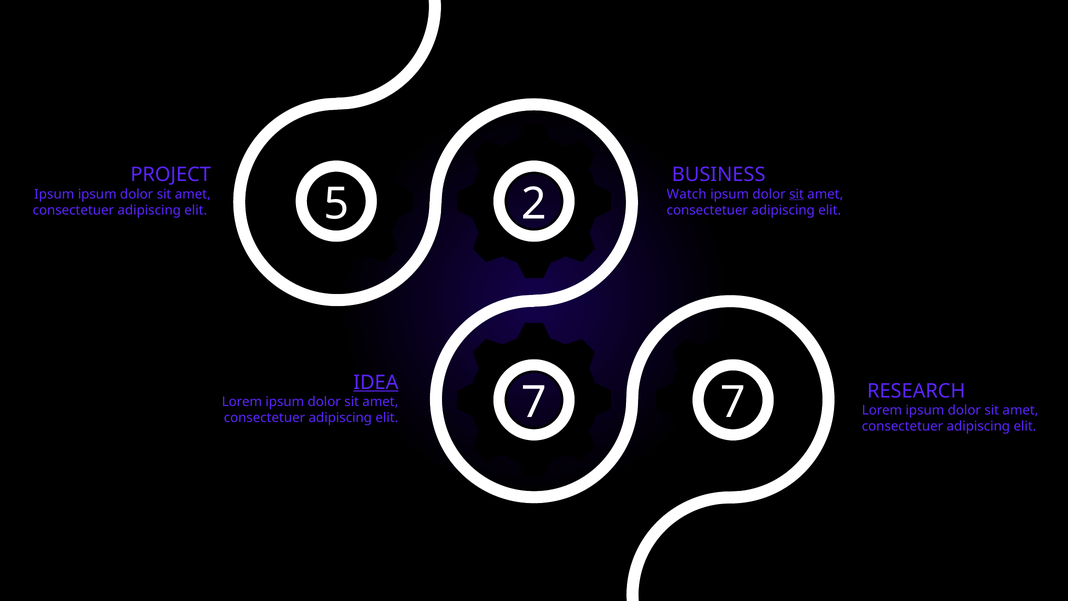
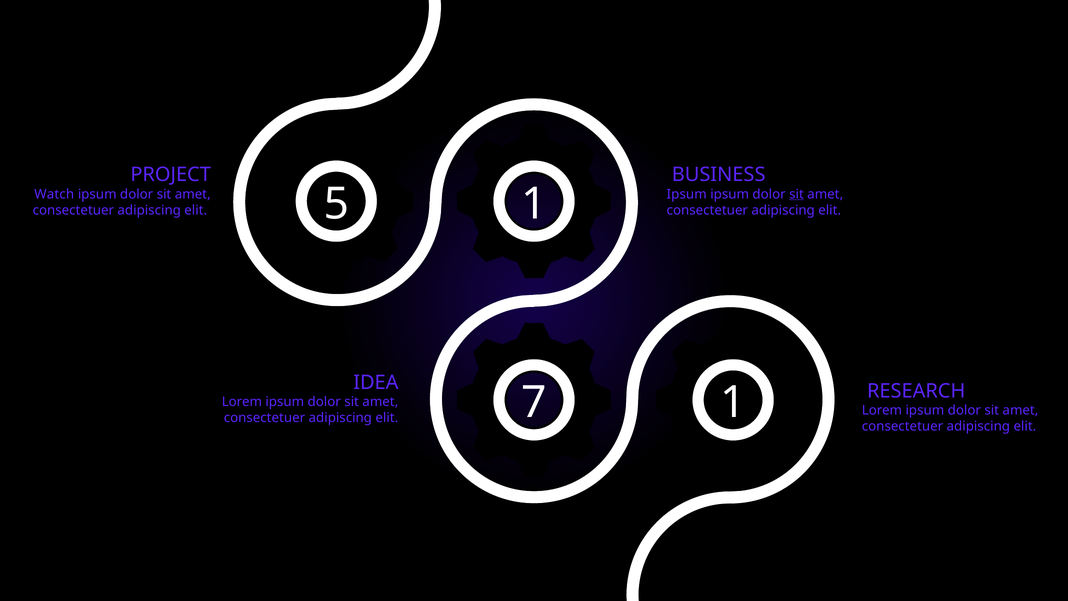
Ipsum: Ipsum -> Watch (54, 194)
Watch: Watch -> Ipsum (687, 194)
5 2: 2 -> 1 (534, 204)
IDEA underline: present -> none (376, 382)
7 7: 7 -> 1 (733, 402)
